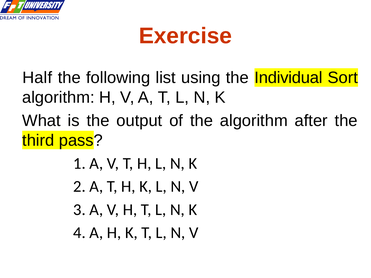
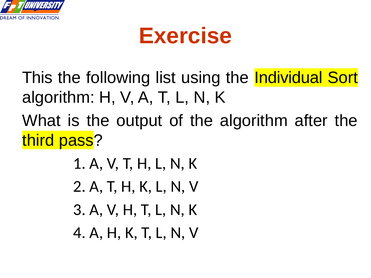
Half: Half -> This (37, 78)
